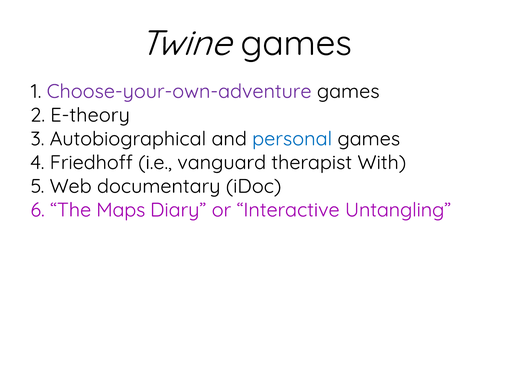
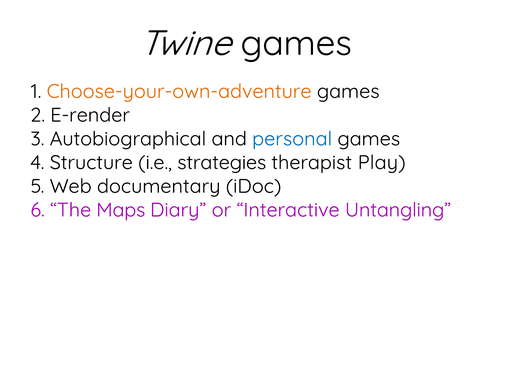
Choose-your-own-adventure colour: purple -> orange (179, 92)
E-theory: E-theory -> E-render (90, 115)
Friedhoff: Friedhoff -> Structure (91, 163)
vanguard: vanguard -> strategies (222, 163)
With: With -> Play (382, 163)
